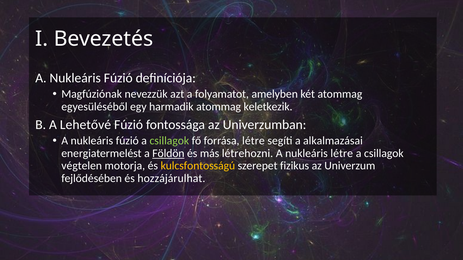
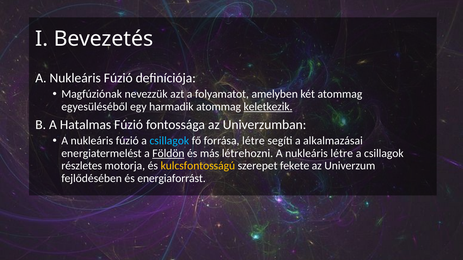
keletkezik underline: none -> present (268, 107)
Lehetővé: Lehetővé -> Hatalmas (86, 125)
csillagok colour: light green -> light blue (169, 141)
végtelen: végtelen -> részletes (82, 166)
fizikus: fizikus -> fekete (295, 166)
hozzájárulhat: hozzájárulhat -> energiaforrást (172, 179)
